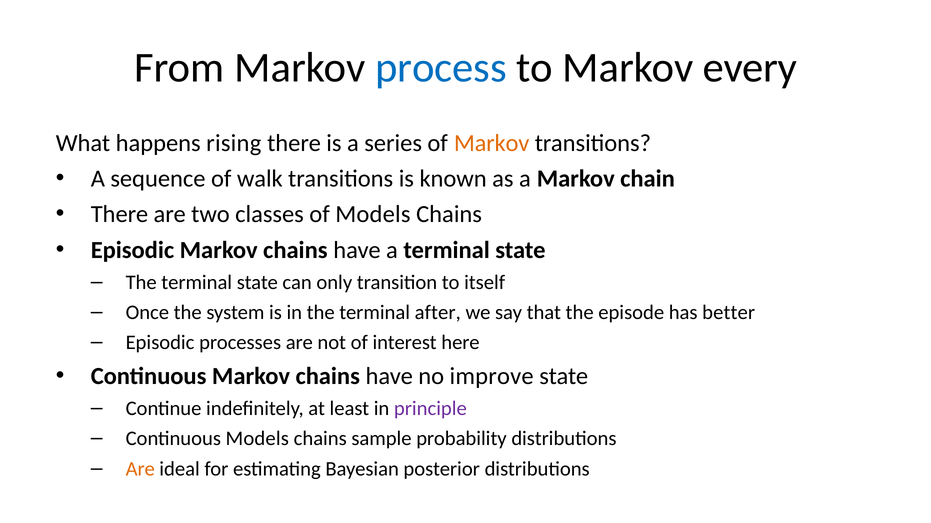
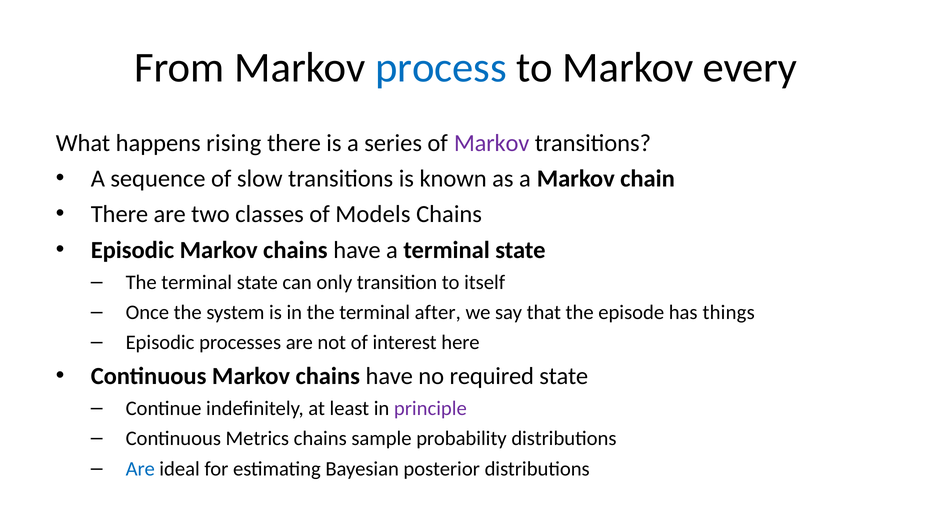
Markov colour: orange -> purple (492, 143)
walk: walk -> slow (260, 179)
better: better -> things (729, 313)
improve: improve -> required (492, 377)
Continuous Models: Models -> Metrics (257, 439)
Are colour: orange -> blue (140, 469)
